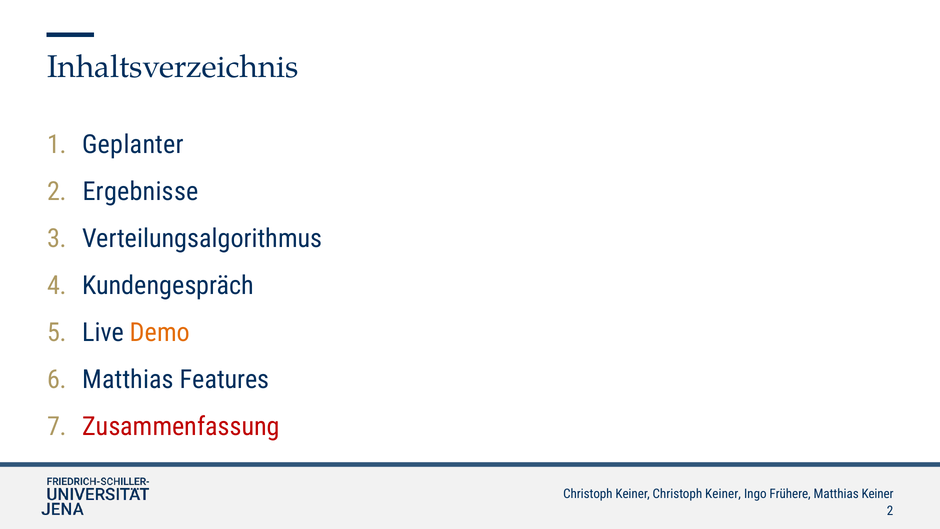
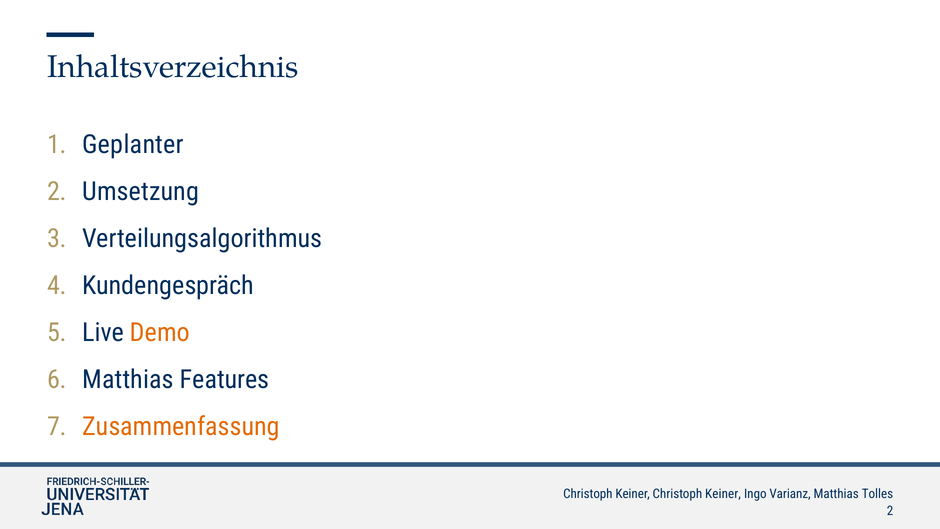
Ergebnisse: Ergebnisse -> Umsetzung (141, 191)
Zusammenfassung colour: red -> orange (181, 426)
Frühere: Frühere -> Varianz (790, 494)
Matthias Keiner: Keiner -> Tolles (877, 494)
